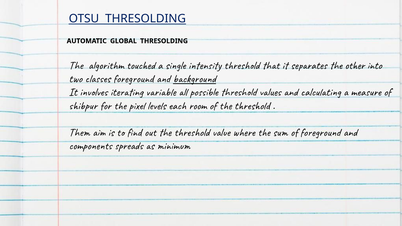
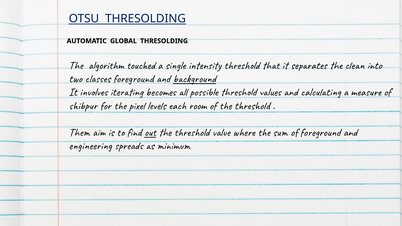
other: other -> clean (355, 66)
variable: variable -> becomes (161, 92)
out underline: none -> present (150, 133)
components: components -> engineering (90, 146)
